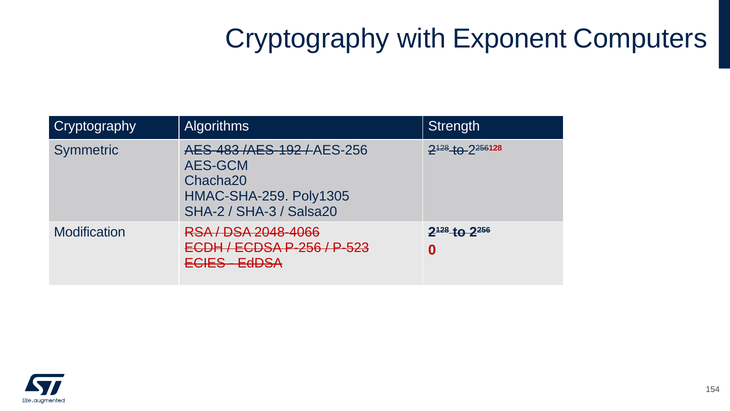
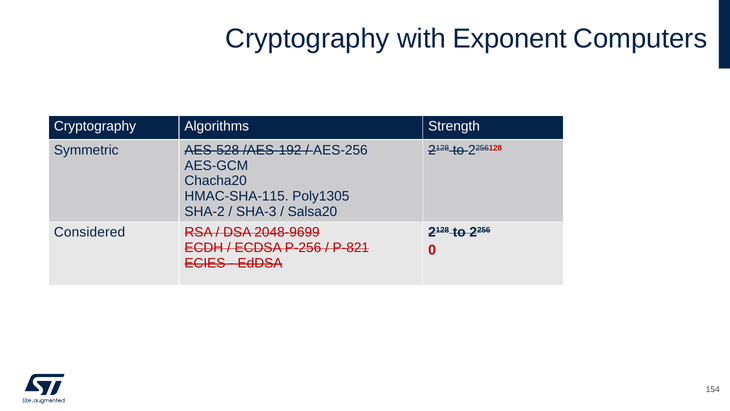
AES-483: AES-483 -> AES-528 (212, 150)
HMAC-SHA-259: HMAC-SHA-259 -> HMAC-SHA-115 (237, 196)
Modification: Modification -> Considered (90, 232)
2048-4066: 2048-4066 -> 2048-9699 (287, 232)
P-523: P-523 -> P-821 (351, 247)
